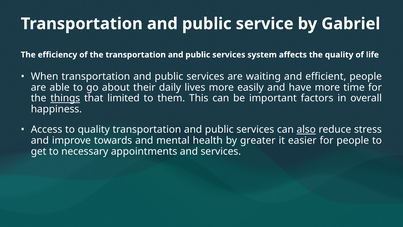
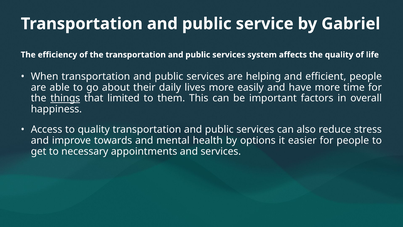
waiting: waiting -> helping (263, 76)
also underline: present -> none (306, 129)
greater: greater -> options (258, 140)
